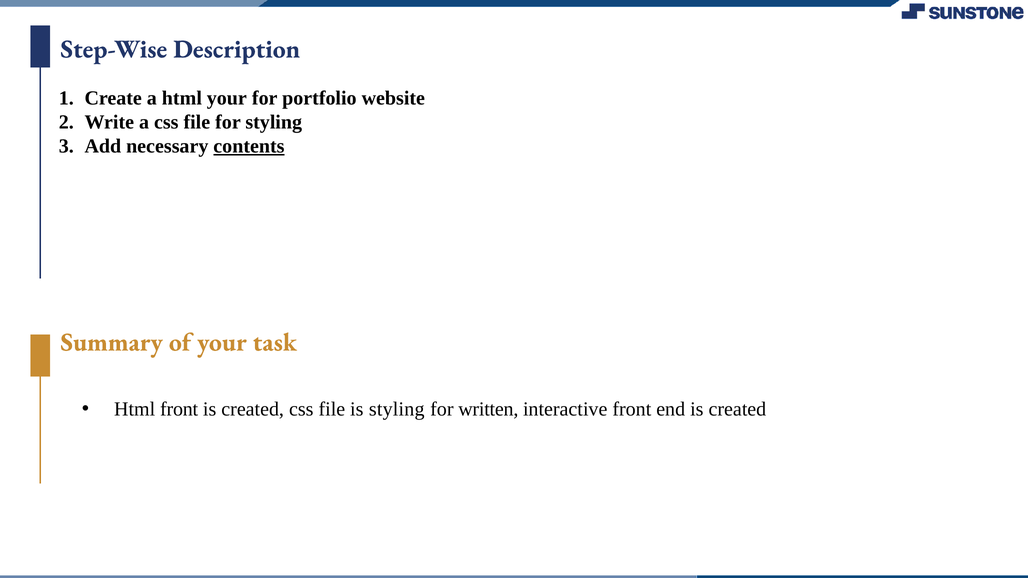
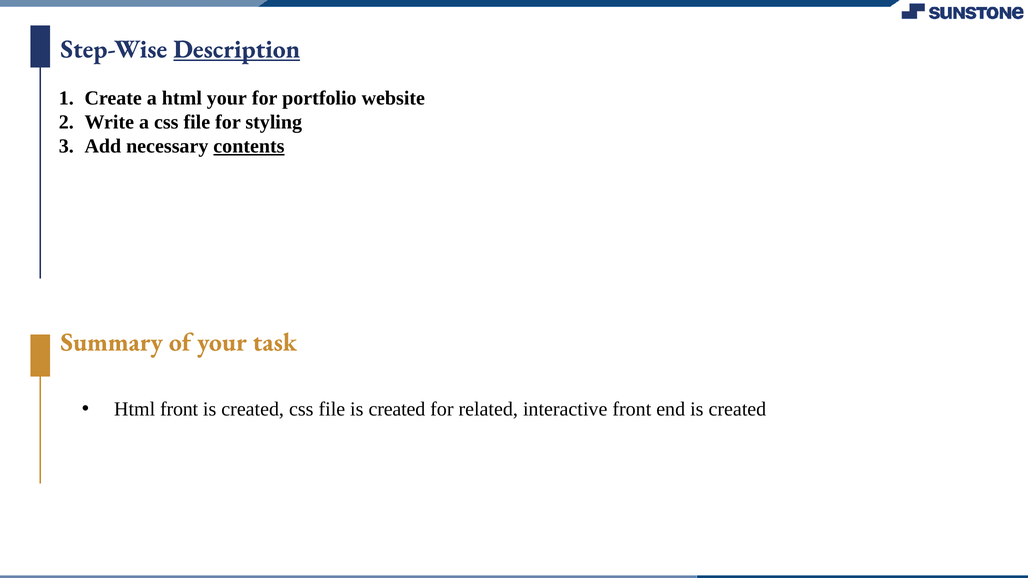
Description underline: none -> present (237, 49)
file is styling: styling -> created (397, 410)
written: written -> related (488, 410)
